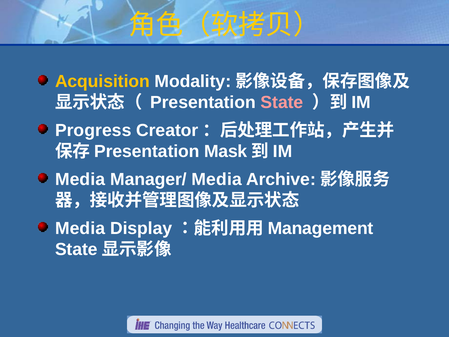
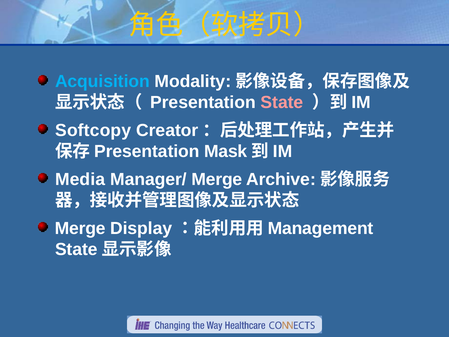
Acquisition colour: yellow -> light blue (102, 81)
Progress: Progress -> Softcopy (93, 130)
Manager/ Media: Media -> Merge (217, 179)
Media: Media -> Merge (80, 228)
